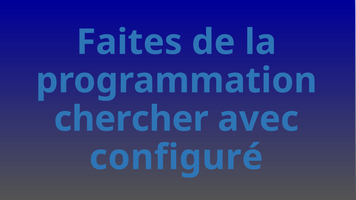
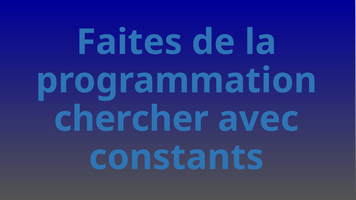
configuré: configuré -> constants (176, 158)
